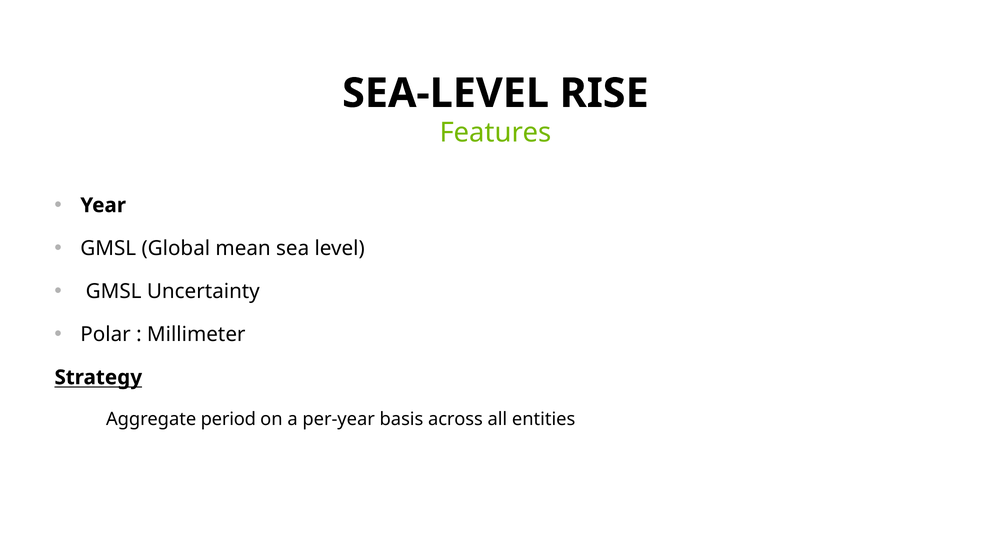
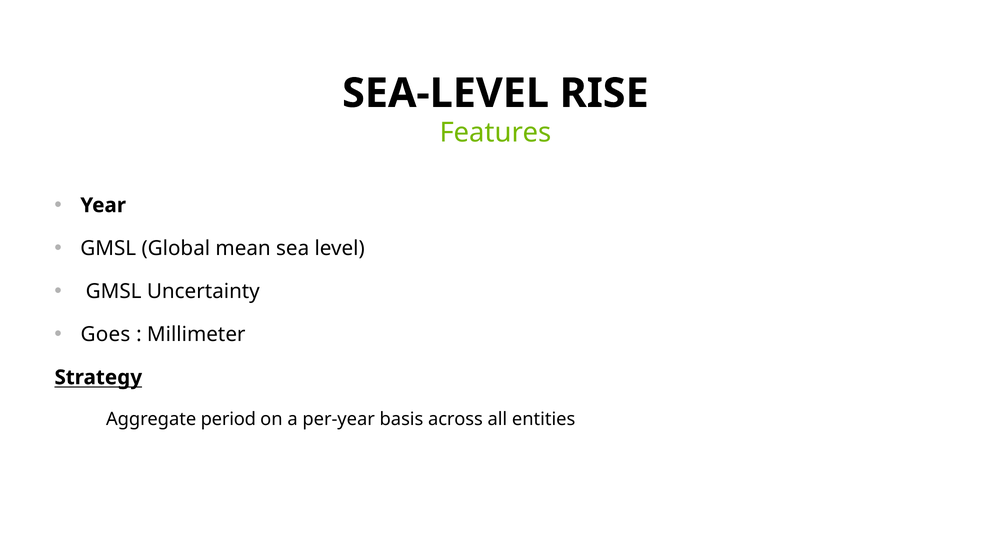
Polar: Polar -> Goes (105, 334)
